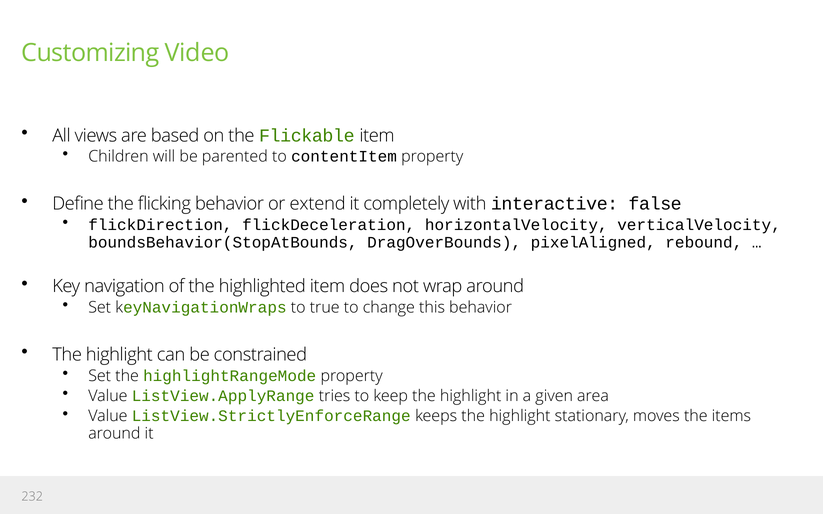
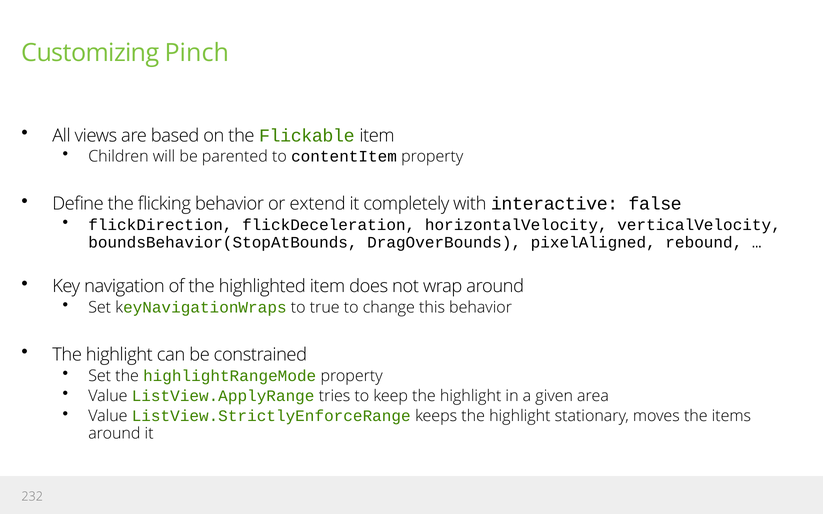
Video: Video -> Pinch (197, 53)
